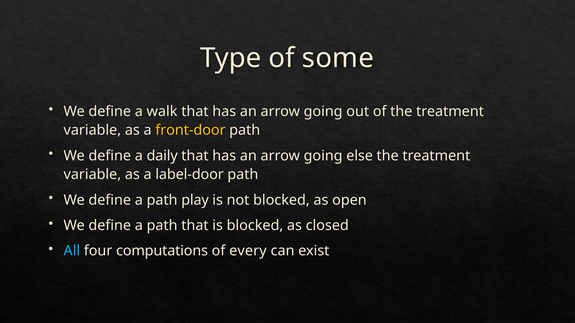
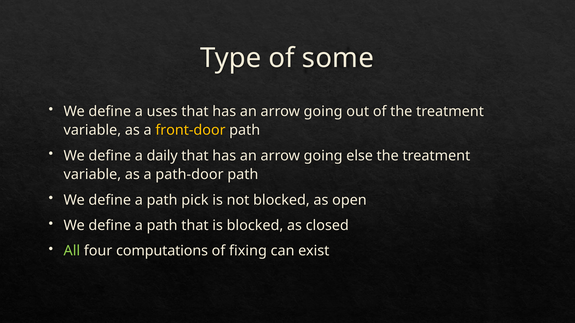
walk: walk -> uses (162, 111)
label-door: label-door -> path-door (189, 175)
play: play -> pick (195, 200)
All colour: light blue -> light green (72, 251)
every: every -> fixing (248, 251)
